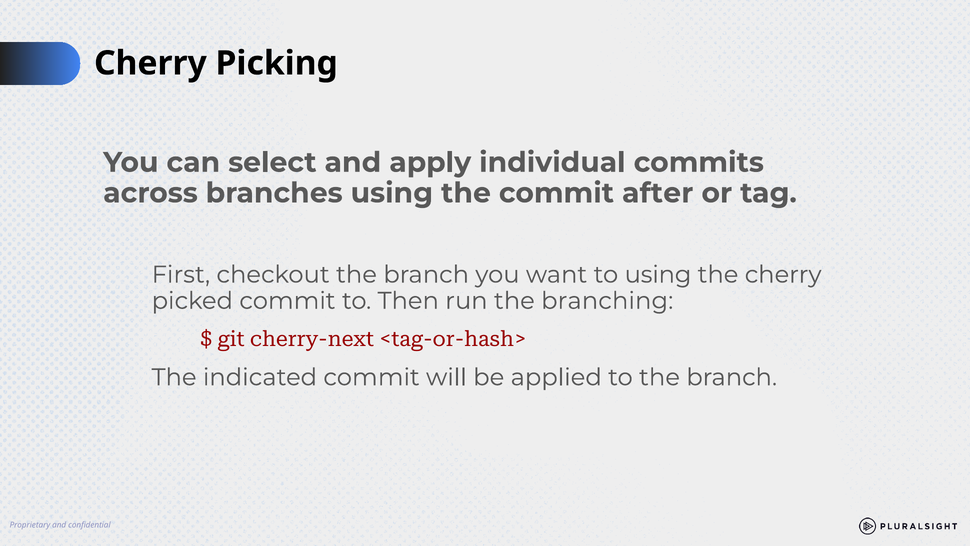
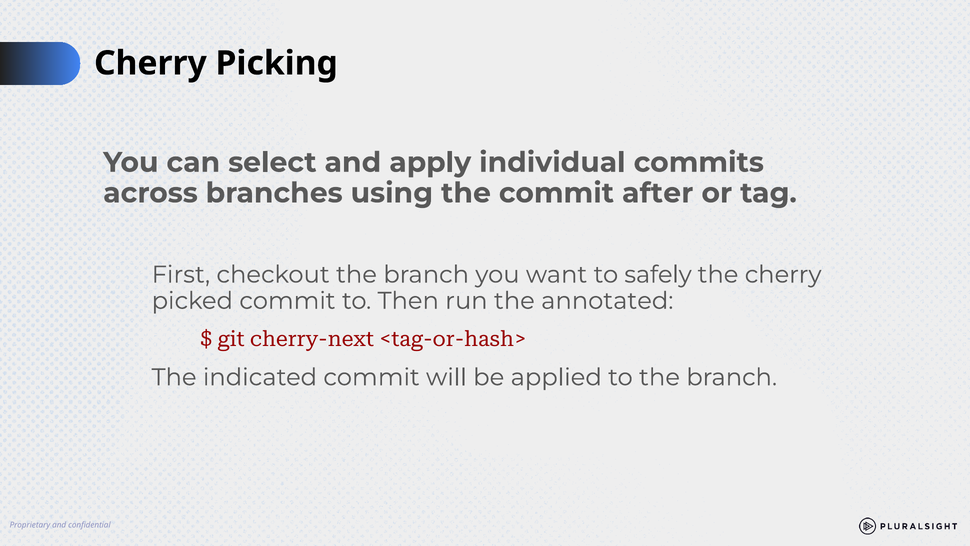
to using: using -> safely (658, 274)
branching: branching -> annotated (607, 301)
